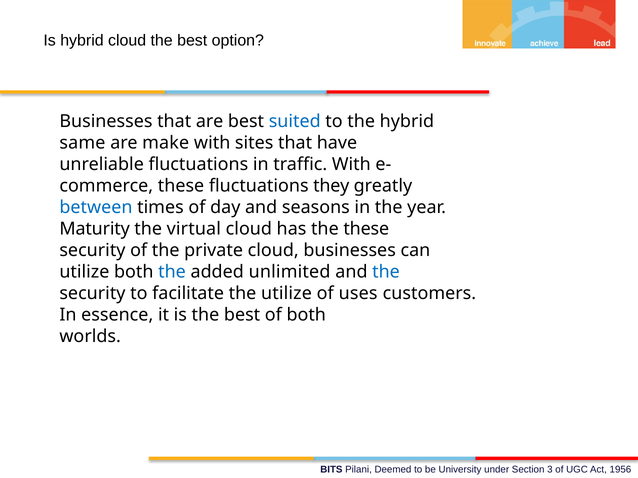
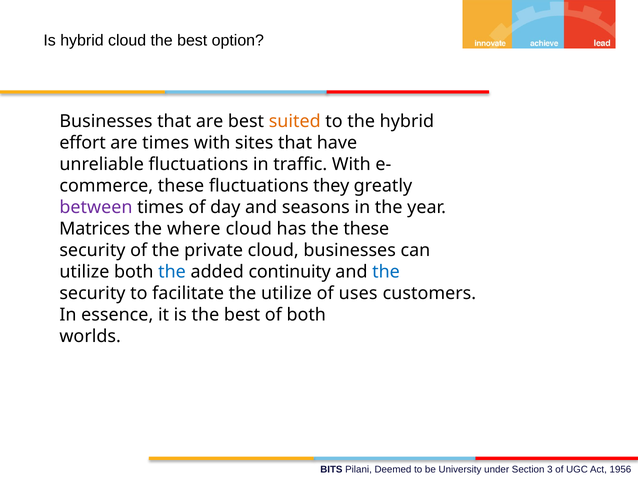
suited colour: blue -> orange (295, 121)
same: same -> effort (83, 143)
are make: make -> times (166, 143)
between colour: blue -> purple (96, 208)
Maturity: Maturity -> Matrices (95, 229)
virtual: virtual -> where (194, 229)
unlimited: unlimited -> continuity (290, 272)
